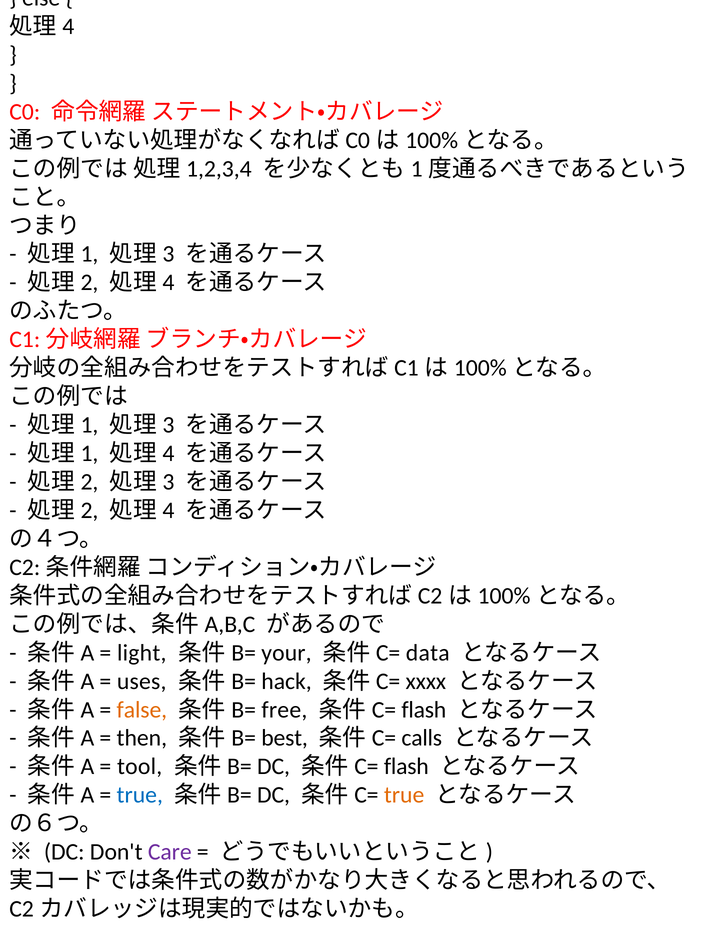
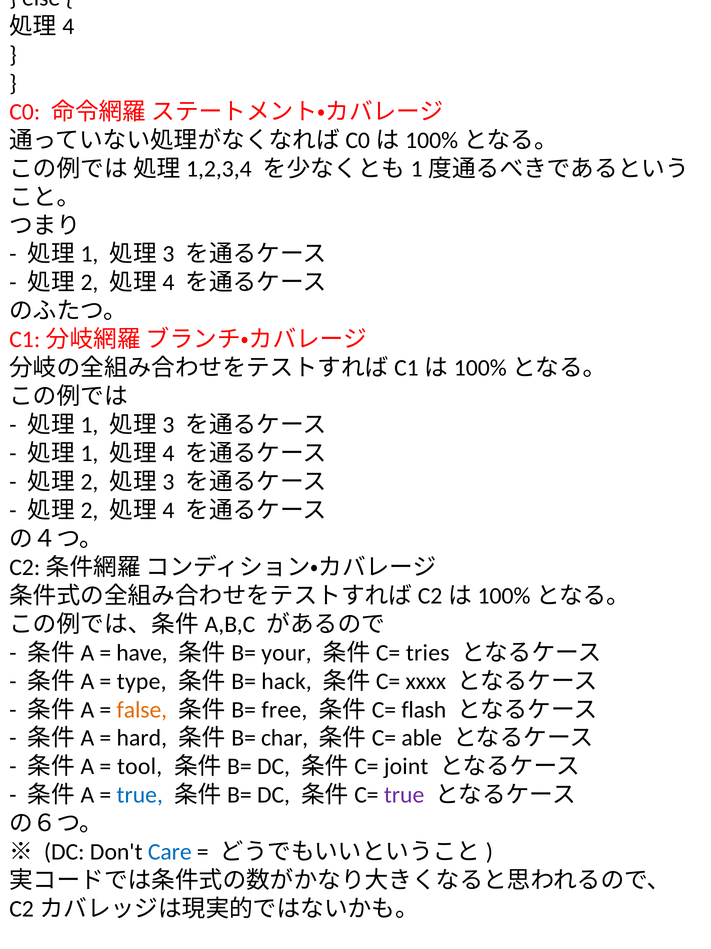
light: light -> have (142, 652)
data: data -> tries (428, 652)
uses: uses -> type (142, 680)
then: then -> hard (142, 737)
best: best -> char (285, 737)
calls: calls -> able (422, 737)
flash: flash -> joint (406, 766)
true colour: orange -> purple (404, 794)
Care colour: purple -> blue (170, 851)
